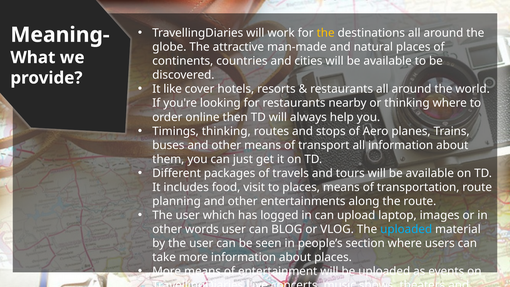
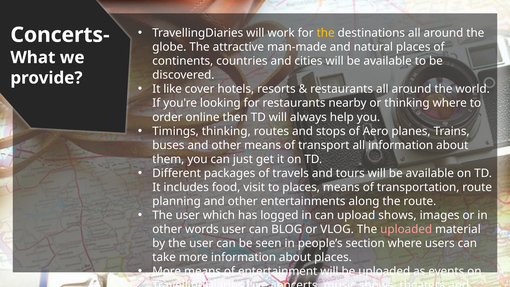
Meaning-: Meaning- -> Concerts- (60, 35)
upload laptop: laptop -> shows (397, 215)
uploaded colour: light blue -> pink (406, 229)
